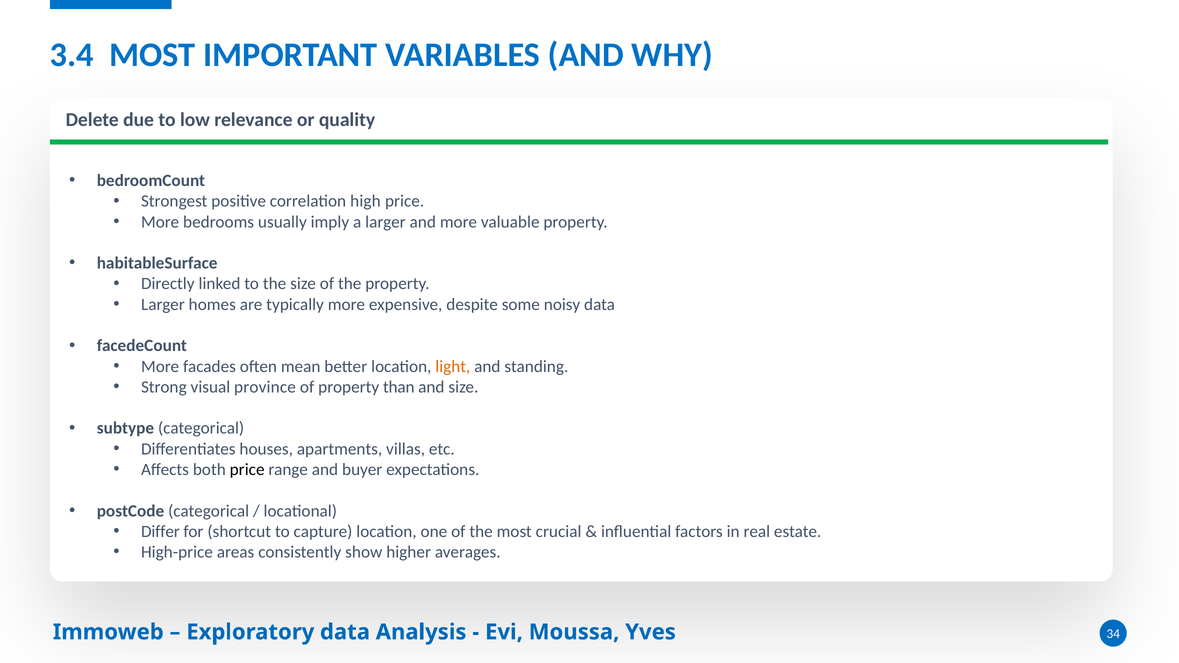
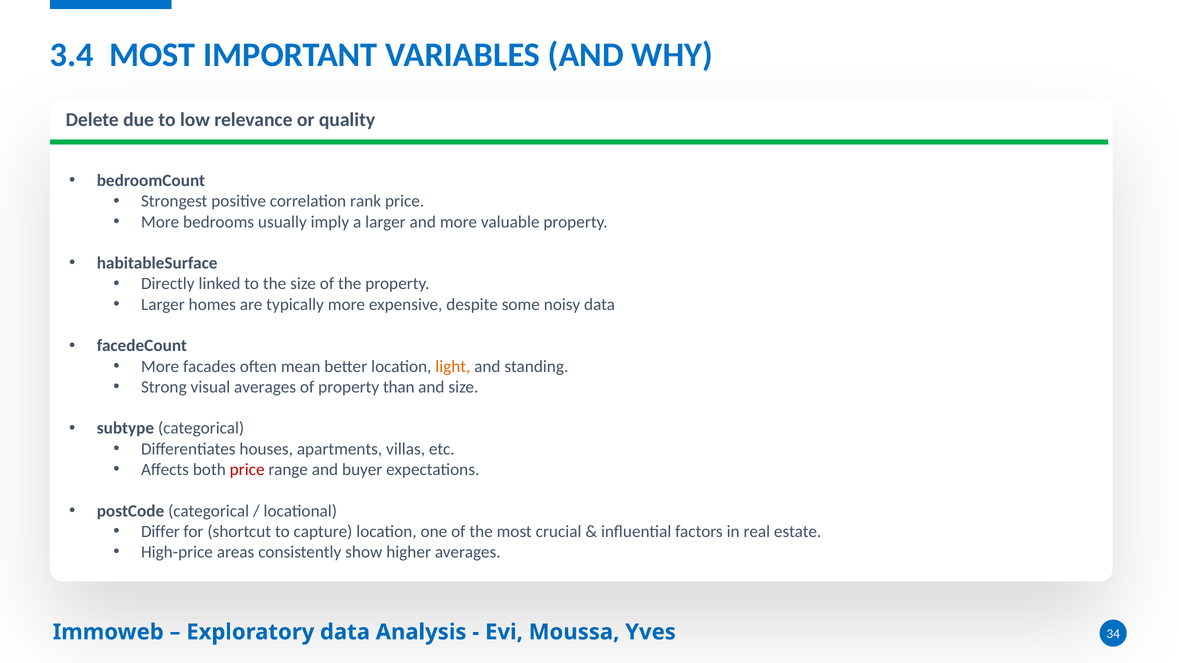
high: high -> rank (366, 201)
visual province: province -> averages (265, 387)
price colour: black -> red (247, 470)
